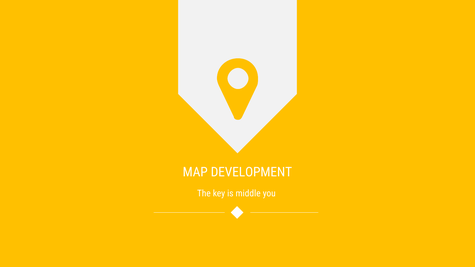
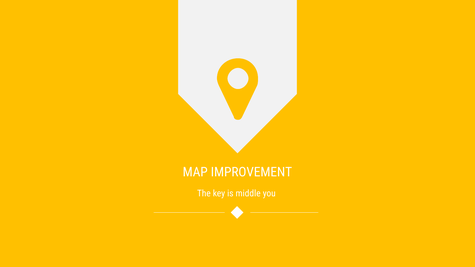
DEVELOPMENT: DEVELOPMENT -> IMPROVEMENT (251, 172)
